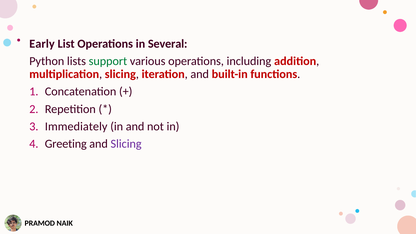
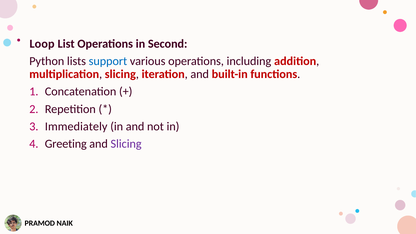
Early: Early -> Loop (42, 44)
Several: Several -> Second (168, 44)
support colour: green -> blue (108, 61)
